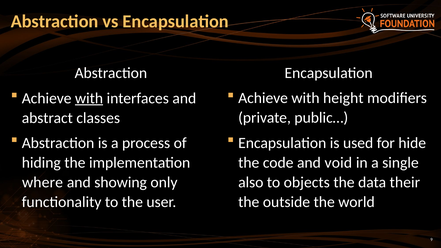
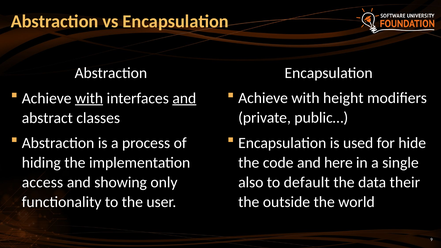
and underline: none -> present (184, 98)
void: void -> here (338, 163)
objects: objects -> default (307, 182)
where: where -> access (42, 182)
